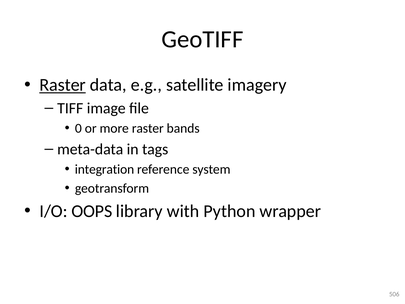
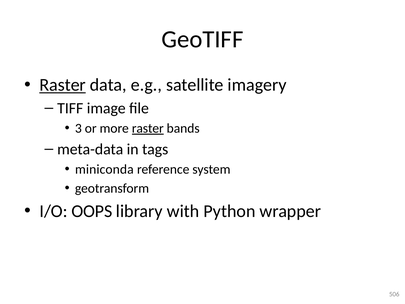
0: 0 -> 3 (78, 128)
raster underline: none -> present (148, 128)
integration: integration -> miniconda (104, 169)
